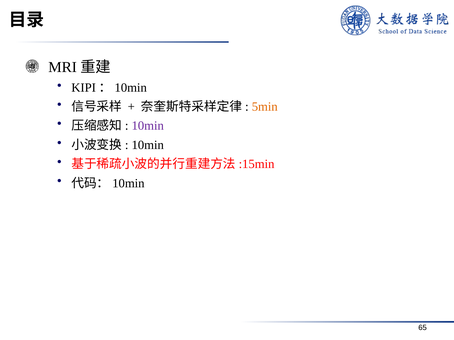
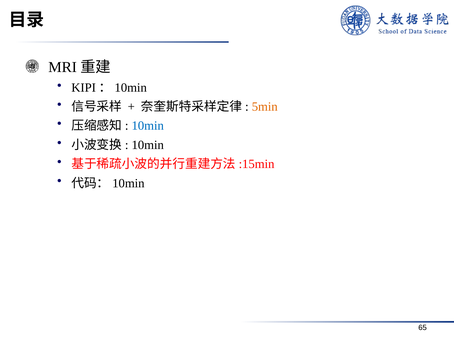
10min colour: purple -> blue (148, 126)
